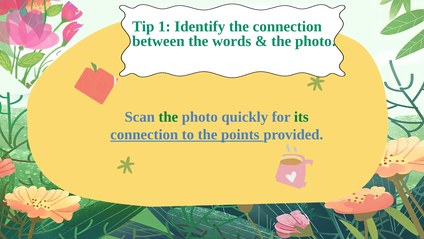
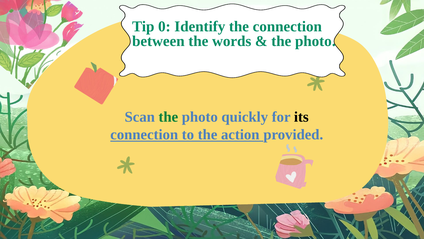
1: 1 -> 0 (164, 26)
its colour: green -> black (301, 117)
points: points -> action (240, 134)
